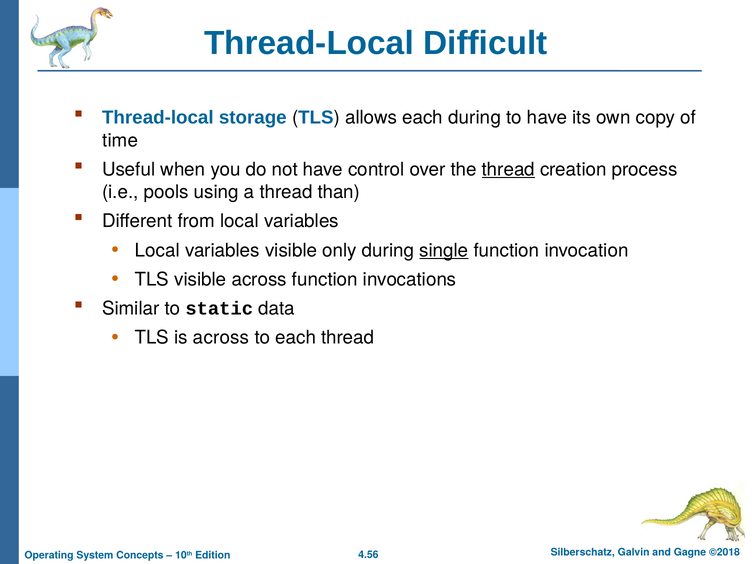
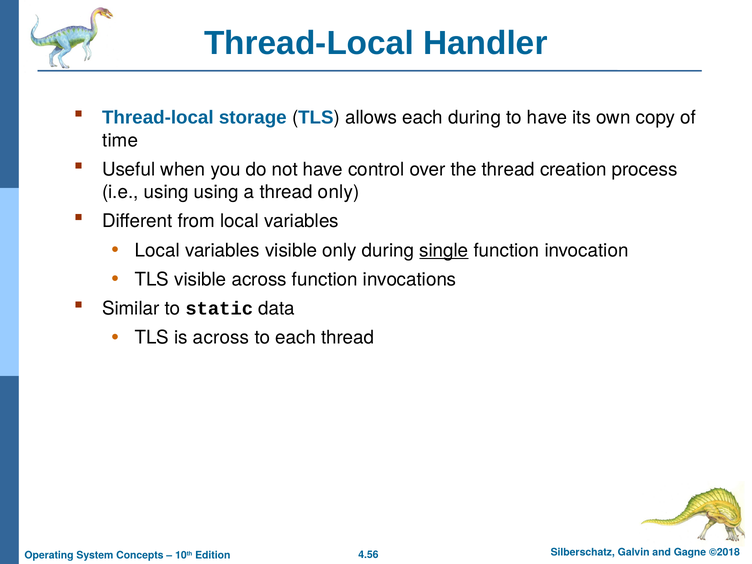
Difficult: Difficult -> Handler (485, 43)
thread underline: present -> none (508, 169)
i.e pools: pools -> using (166, 192)
thread than: than -> only (339, 192)
